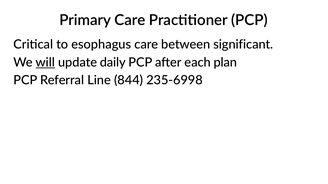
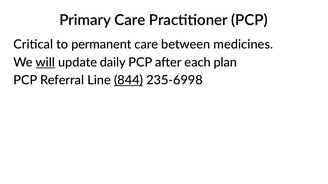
esophagus: esophagus -> permanent (101, 45)
significant: significant -> medicines (243, 45)
844 underline: none -> present (129, 80)
